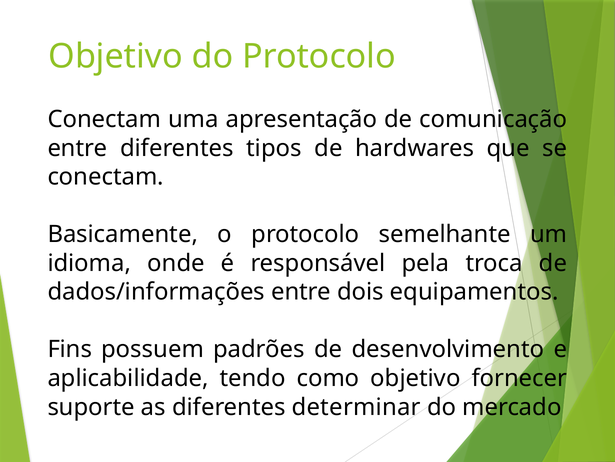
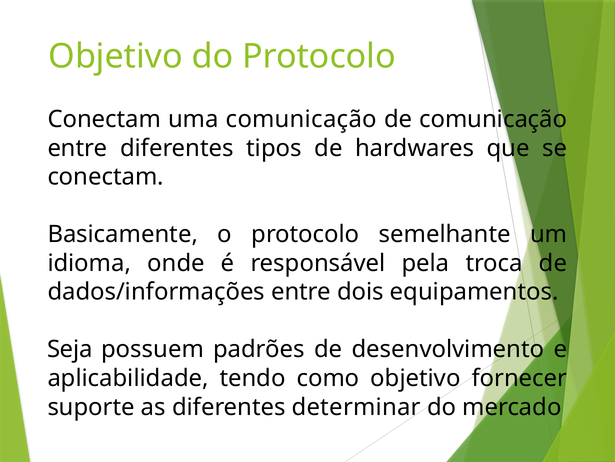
uma apresentação: apresentação -> comunicação (301, 119)
Fins: Fins -> Seja (70, 349)
